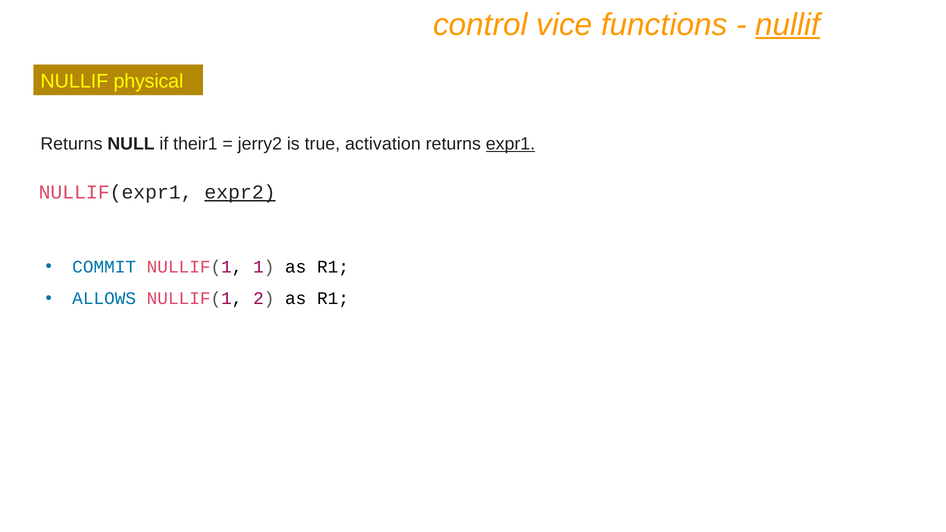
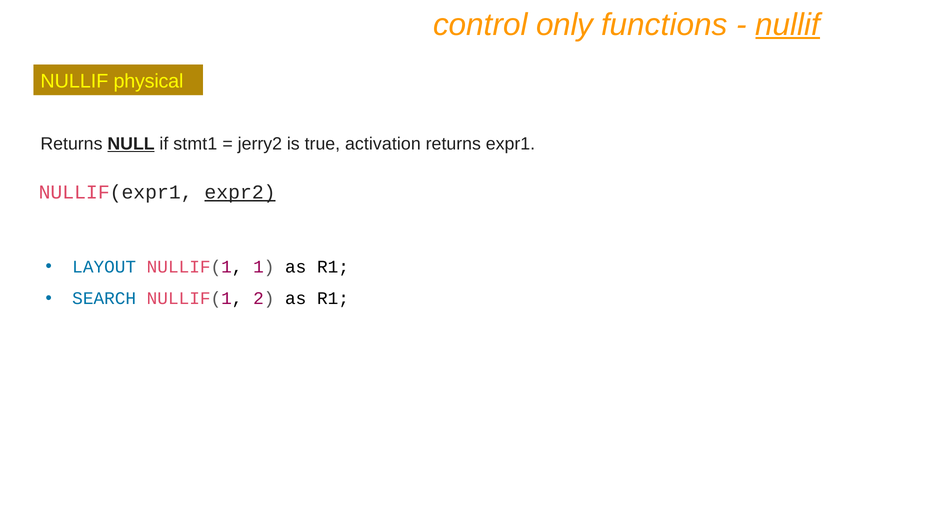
vice: vice -> only (565, 25)
NULL underline: none -> present (131, 144)
their1: their1 -> stmt1 (195, 144)
expr1 underline: present -> none (510, 144)
COMMIT: COMMIT -> LAYOUT (104, 267)
ALLOWS: ALLOWS -> SEARCH (104, 299)
